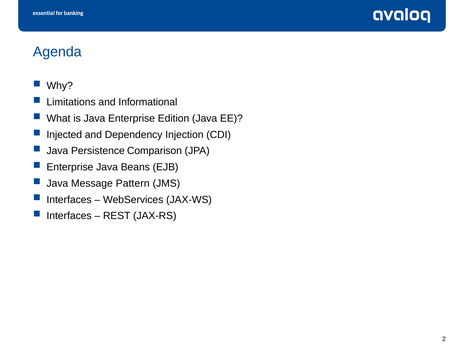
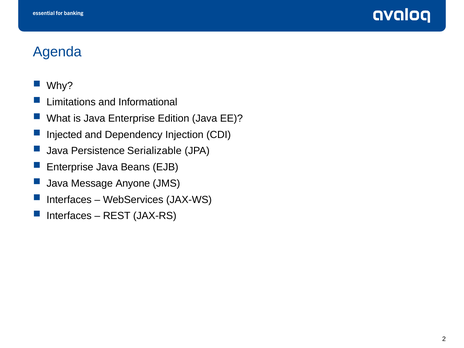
Comparison: Comparison -> Serializable (154, 151)
Pattern: Pattern -> Anyone (133, 183)
